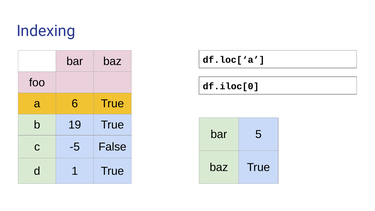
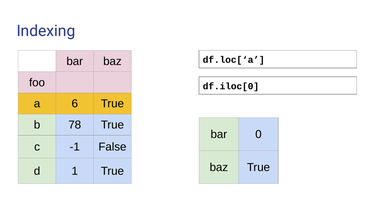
19: 19 -> 78 (75, 125)
5: 5 -> 0 (258, 134)
-5: -5 -> -1 (75, 147)
